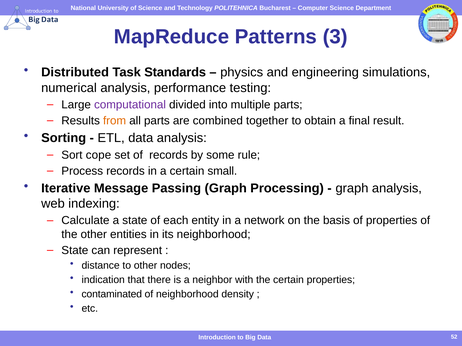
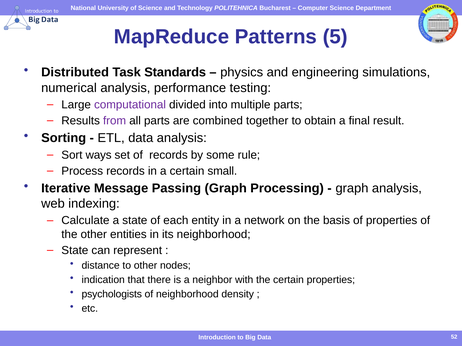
3: 3 -> 5 (335, 37)
from colour: orange -> purple (115, 121)
cope: cope -> ways (99, 155)
contaminated: contaminated -> psychologists (112, 295)
